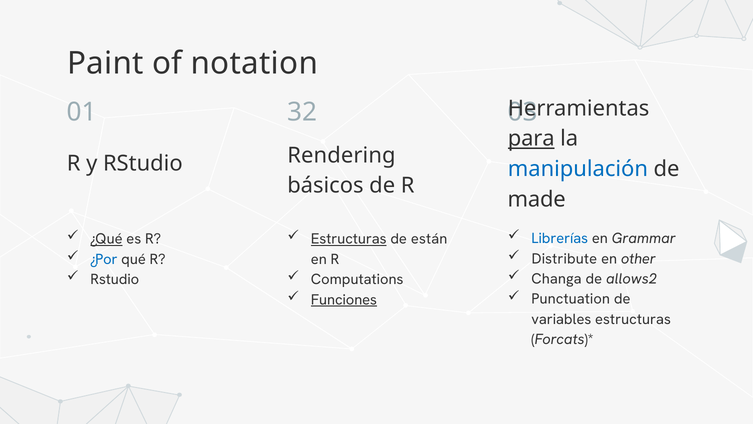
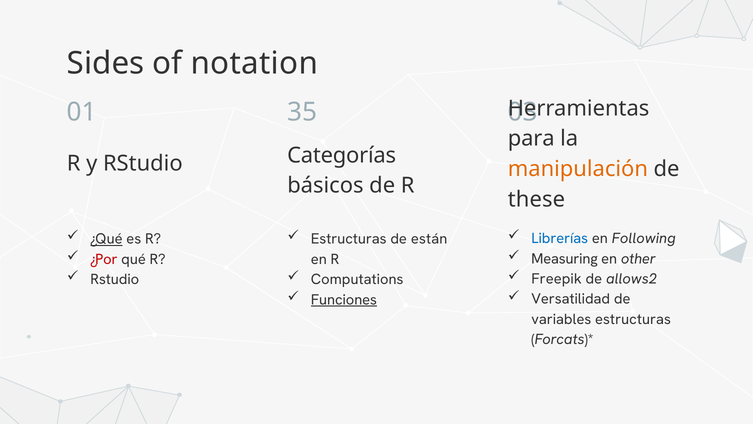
Paint: Paint -> Sides (106, 63)
32: 32 -> 35 (302, 112)
para underline: present -> none (531, 139)
Rendering: Rendering -> Categorías (342, 155)
manipulación colour: blue -> orange (578, 169)
made: made -> these (536, 199)
Grammar: Grammar -> Following (644, 238)
Estructuras underline: present -> none (349, 239)
Distribute: Distribute -> Measuring (564, 258)
¿Por colour: blue -> red (104, 259)
Changa: Changa -> Freepik (557, 279)
Punctuation: Punctuation -> Versatilidad (571, 299)
